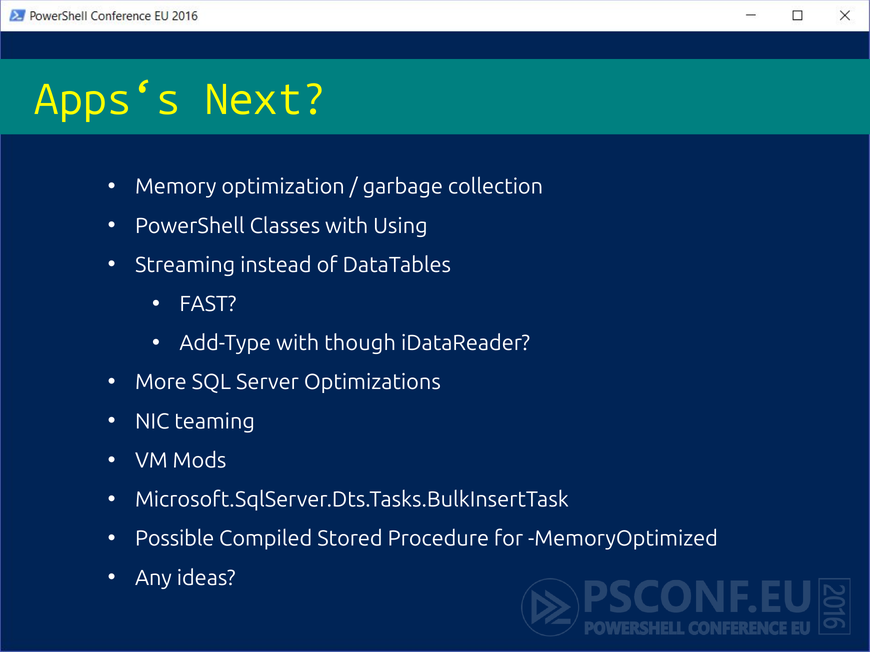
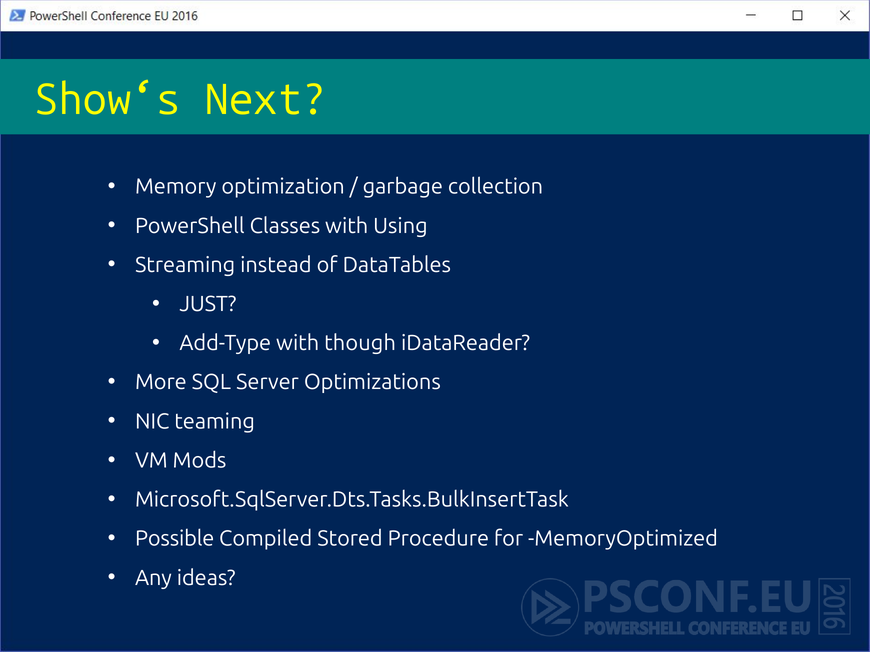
Apps‘s: Apps‘s -> Show‘s (107, 100)
FAST: FAST -> JUST (208, 304)
